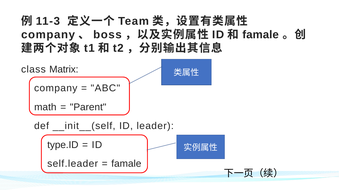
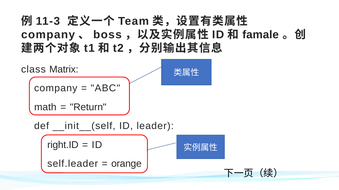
Parent: Parent -> Return (88, 107)
type.ID: type.ID -> right.ID (63, 145)
famale: famale -> orange (126, 164)
